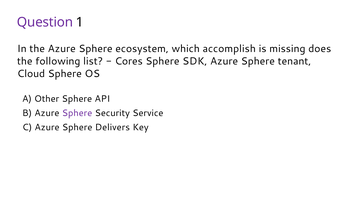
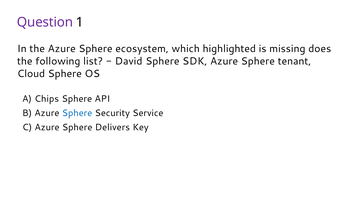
accomplish: accomplish -> highlighted (229, 49)
Cores: Cores -> David (129, 61)
Other: Other -> Chips (47, 99)
Sphere colour: purple -> blue (77, 113)
